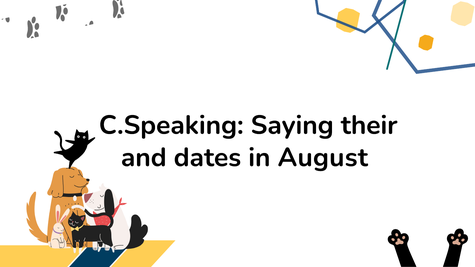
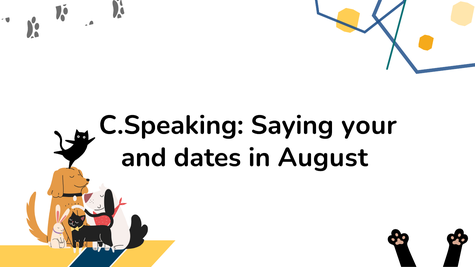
their: their -> your (369, 125)
